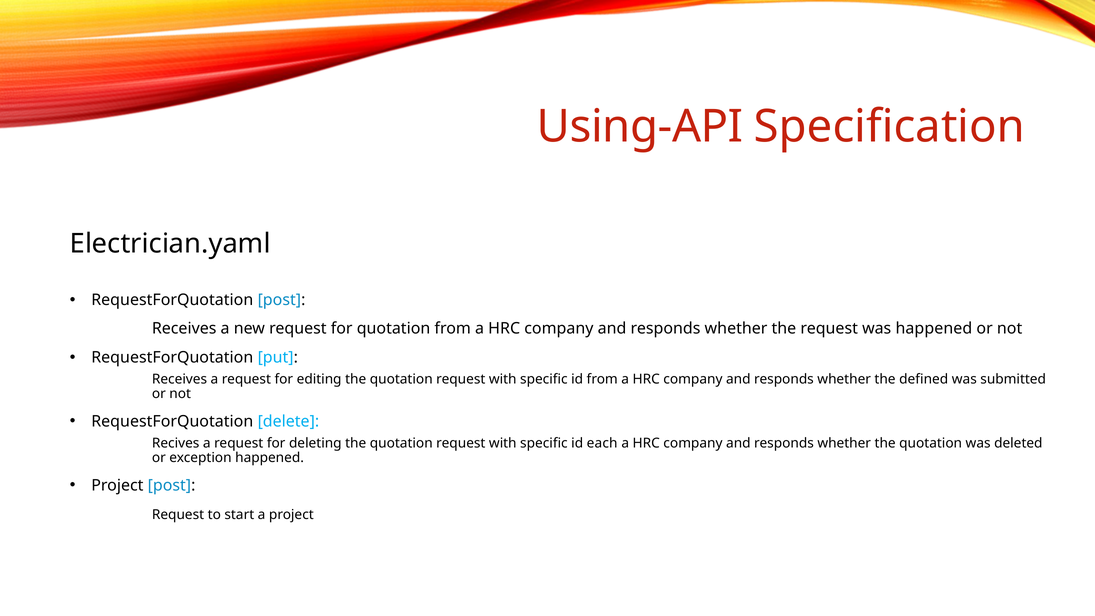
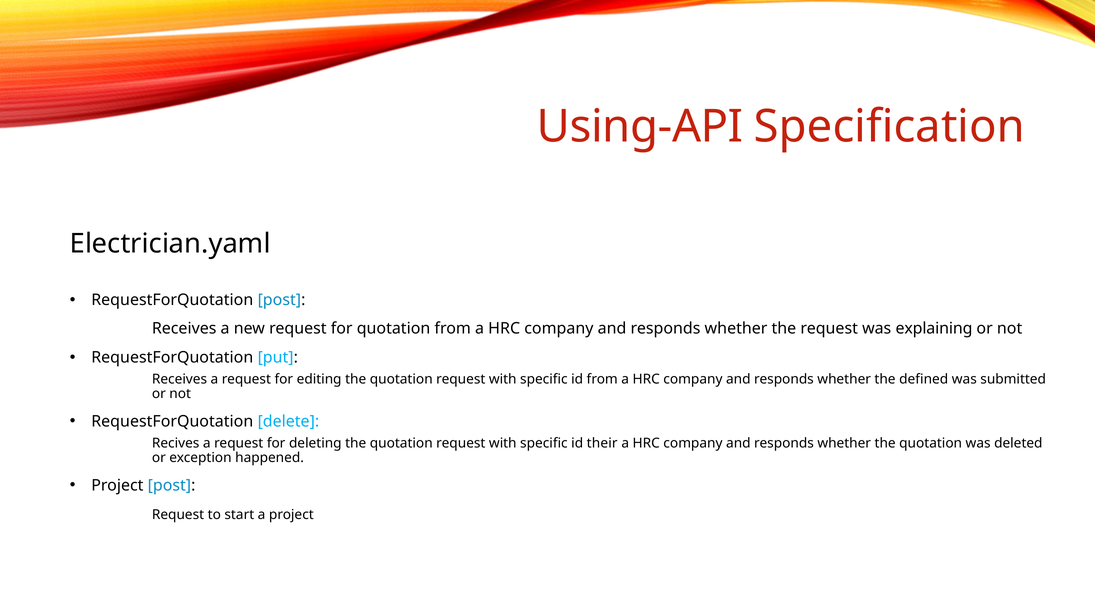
was happened: happened -> explaining (934, 329)
each: each -> their (602, 443)
